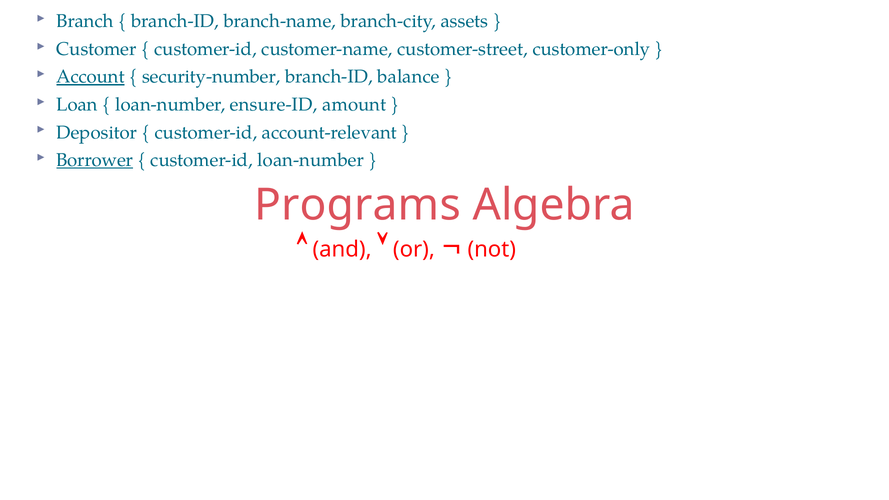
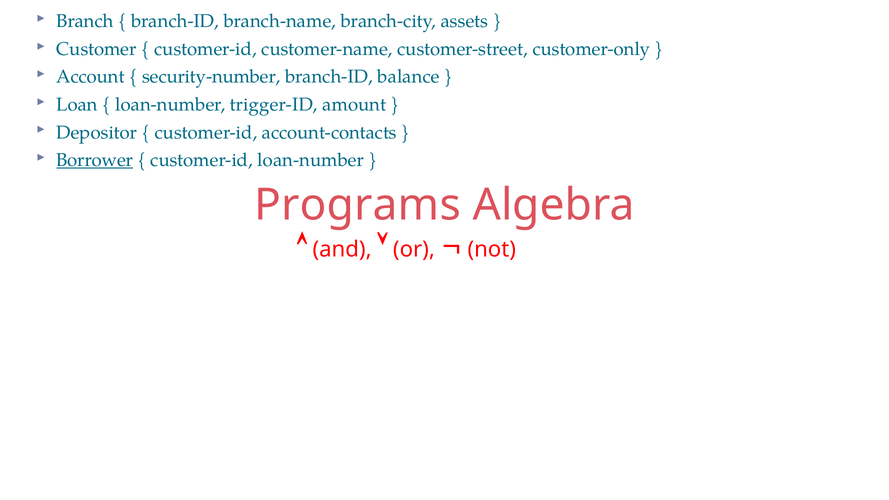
Account underline: present -> none (90, 77)
ensure-ID: ensure-ID -> trigger-ID (274, 105)
account-relevant: account-relevant -> account-contacts (329, 132)
